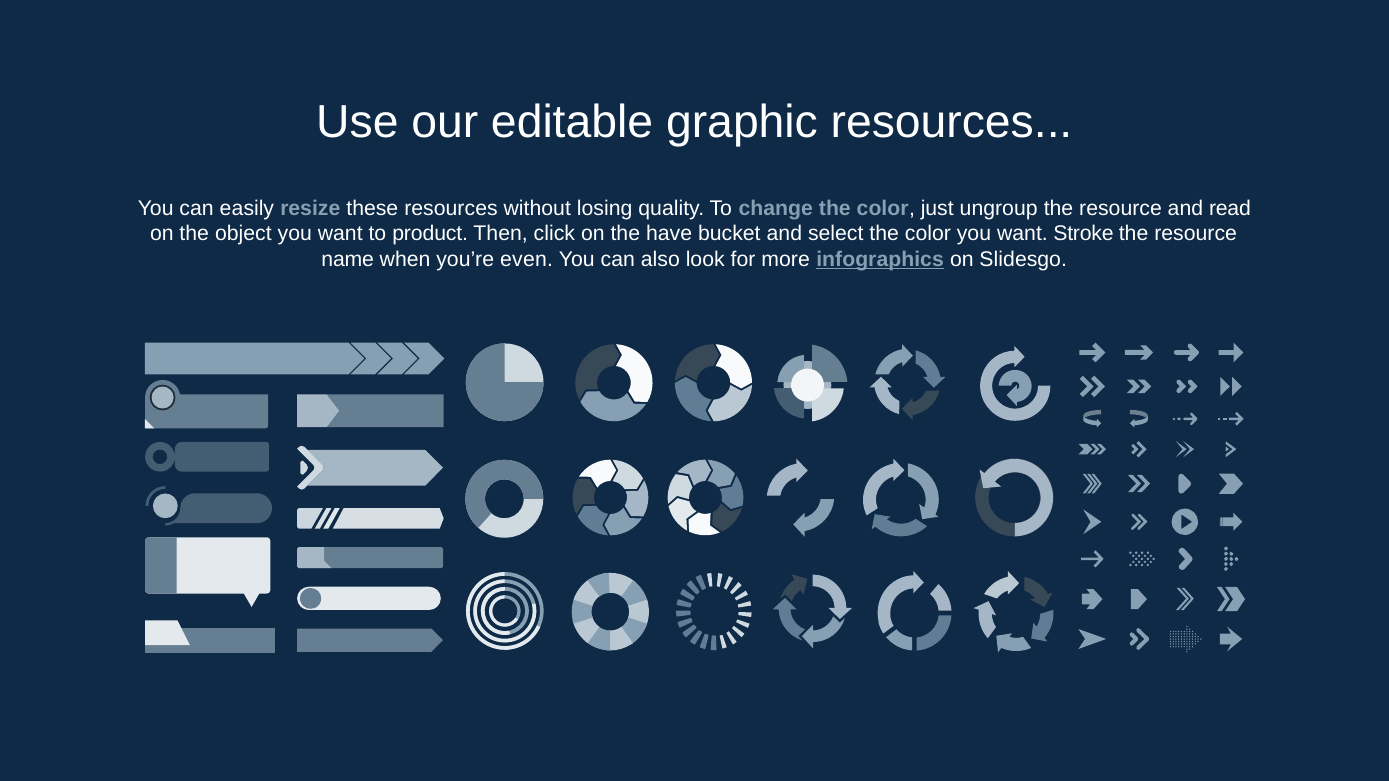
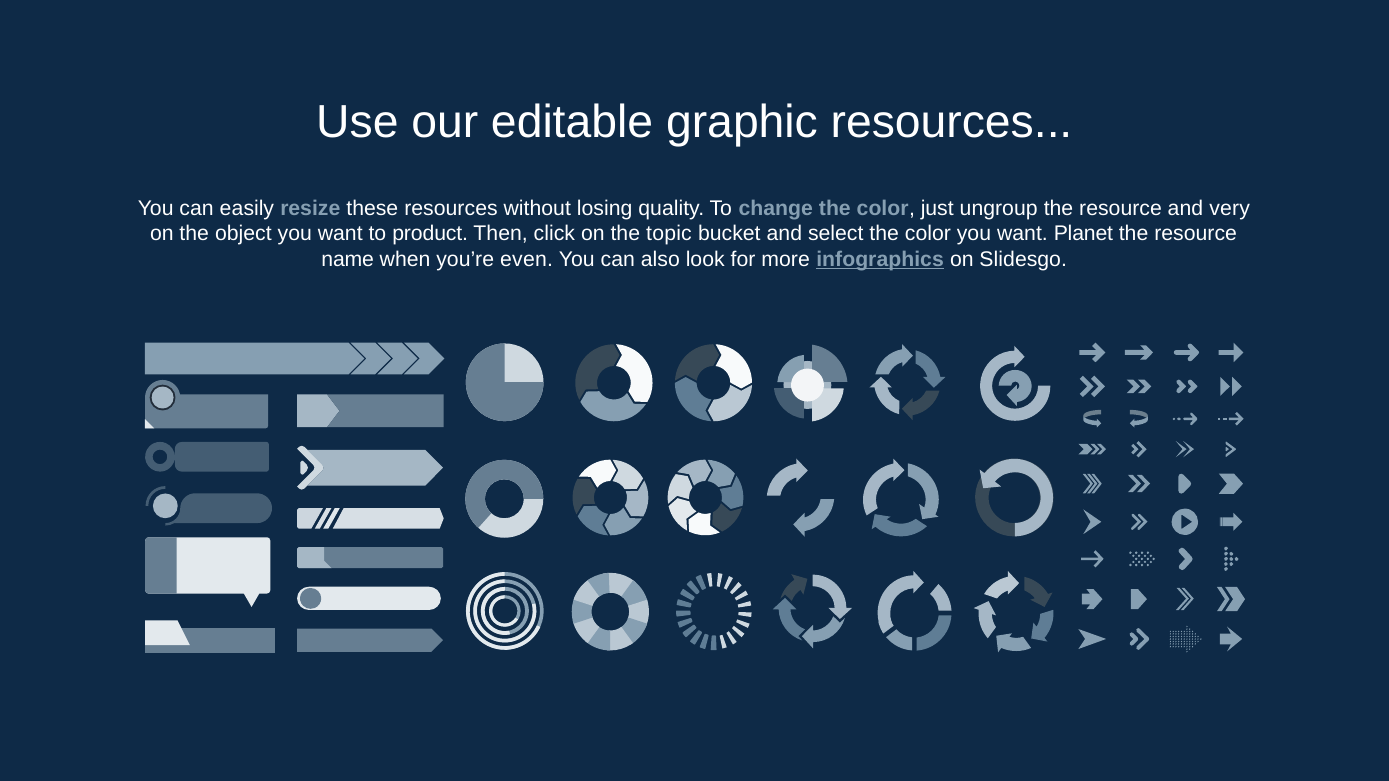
read: read -> very (1230, 209)
have: have -> topic (669, 234)
Stroke: Stroke -> Planet (1083, 234)
